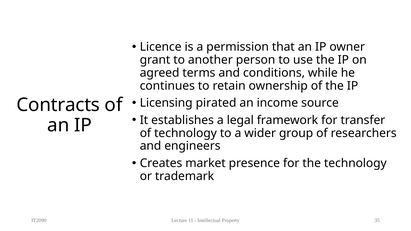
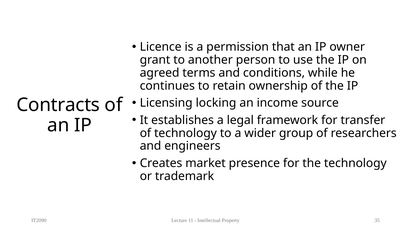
pirated: pirated -> locking (216, 103)
